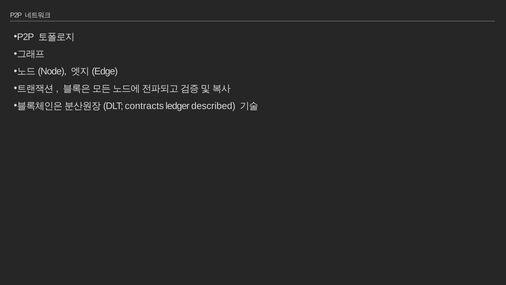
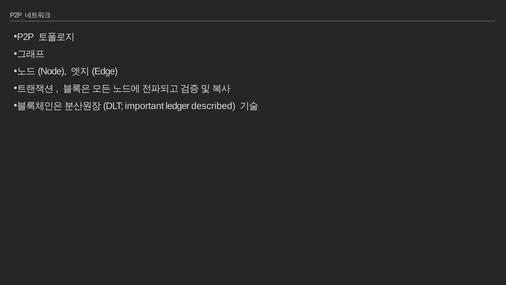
contracts: contracts -> important (144, 106)
